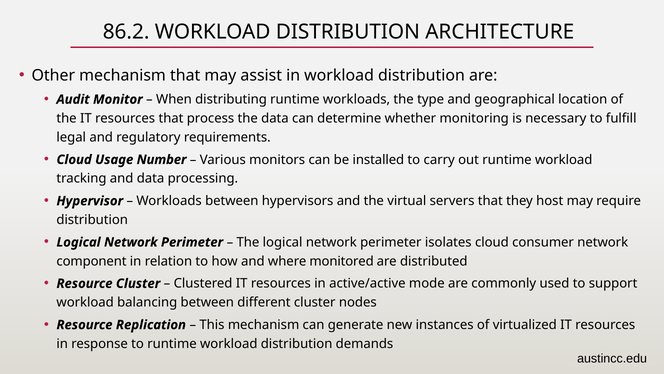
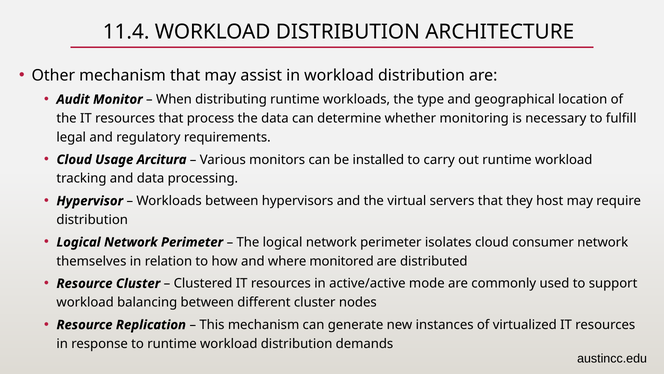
86.2: 86.2 -> 11.4 (126, 32)
Number: Number -> Arcitura (162, 159)
component: component -> themselves (91, 261)
